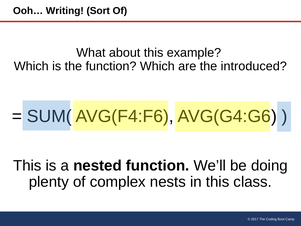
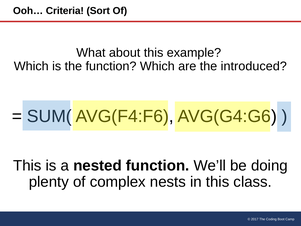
Writing: Writing -> Criteria (65, 11)
